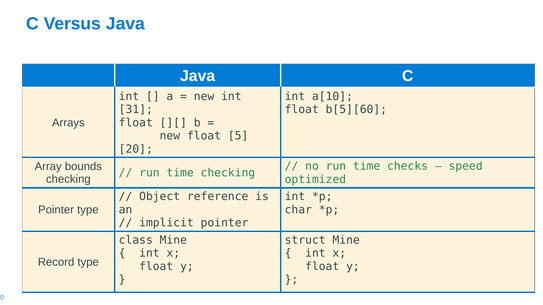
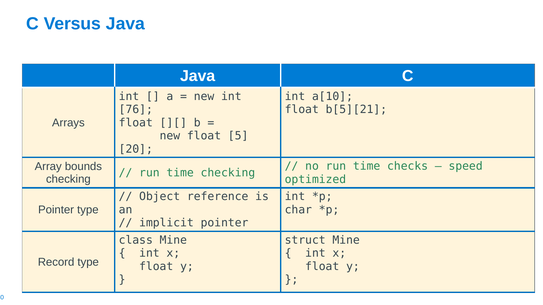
31: 31 -> 76 (136, 110)
b[5][60: b[5][60 -> b[5][21 (356, 110)
